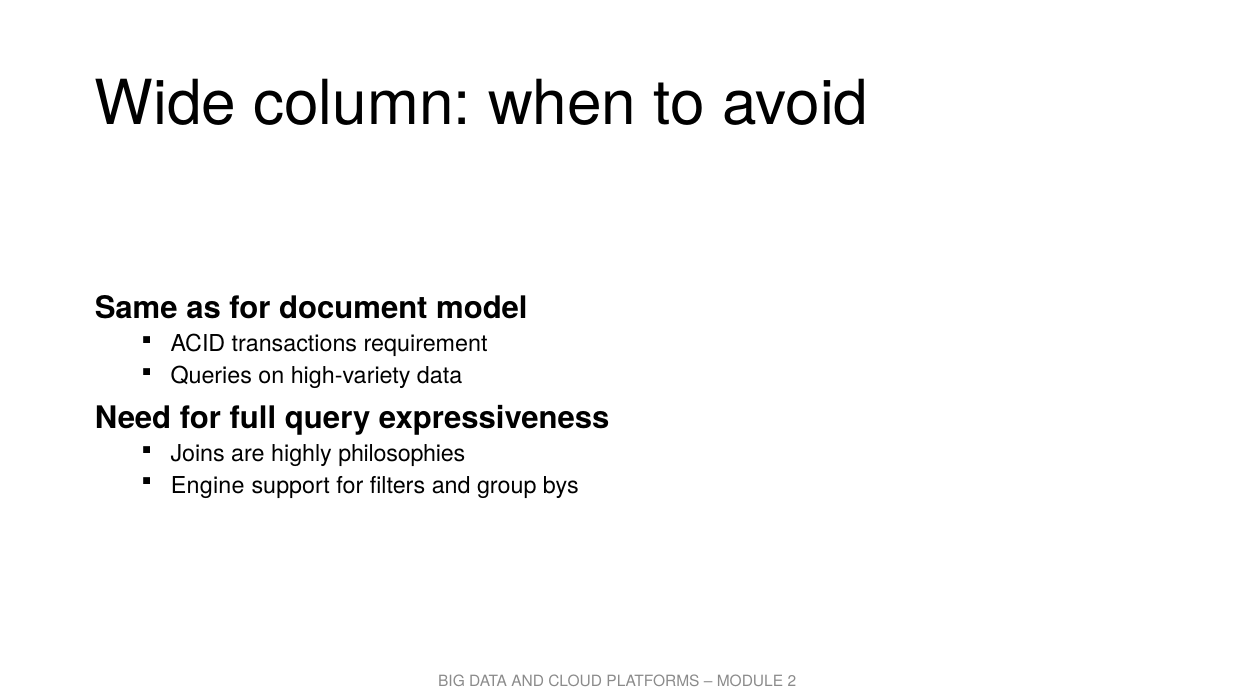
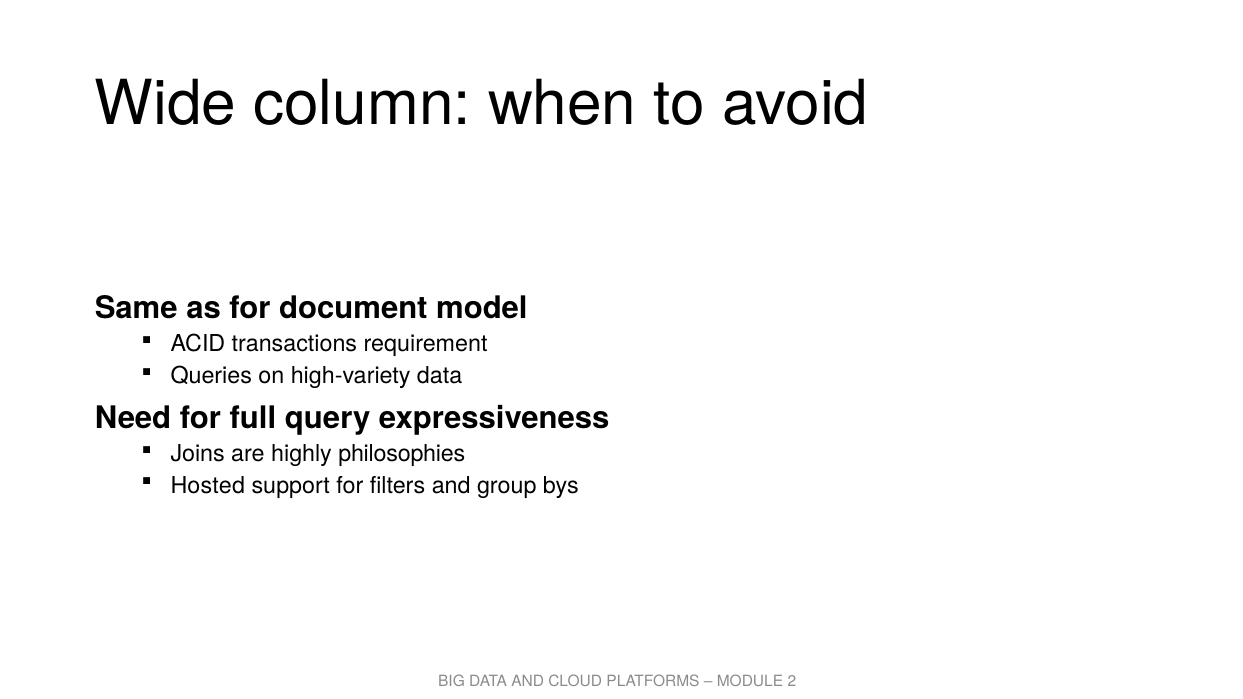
Engine: Engine -> Hosted (208, 486)
